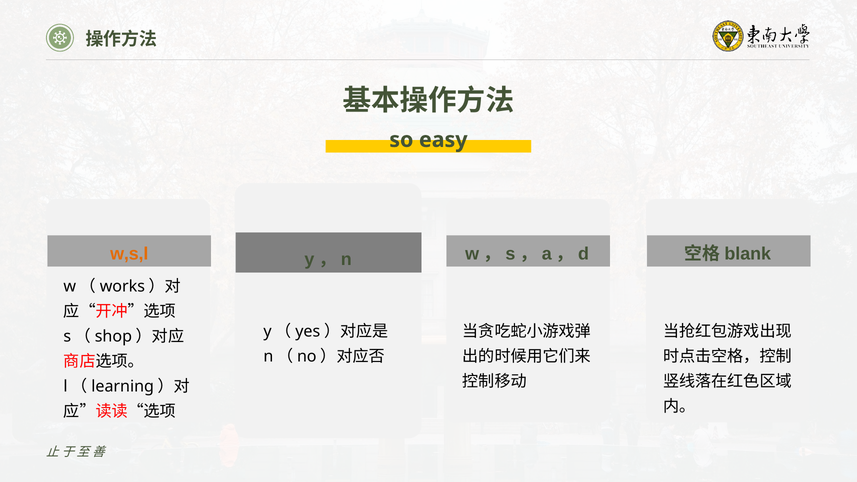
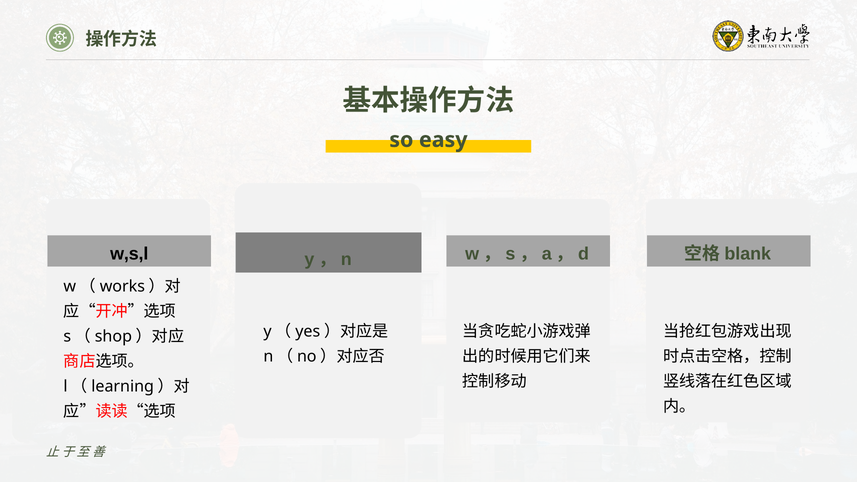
w,s,l colour: orange -> black (129, 254)
